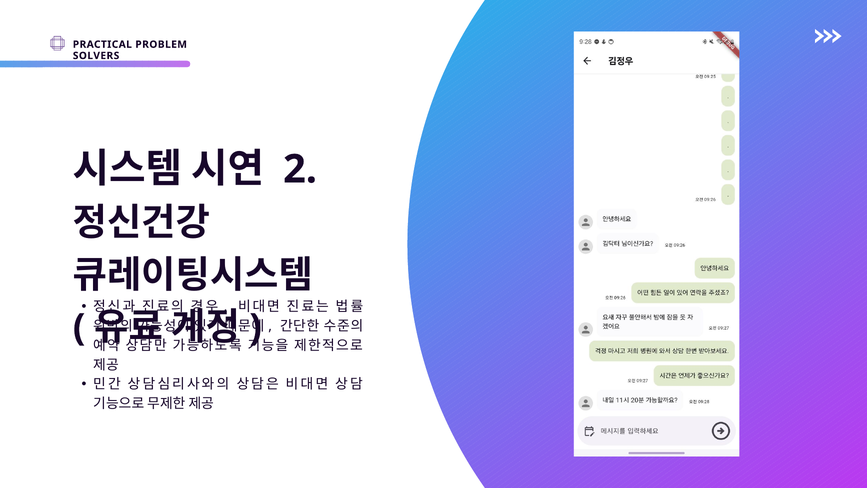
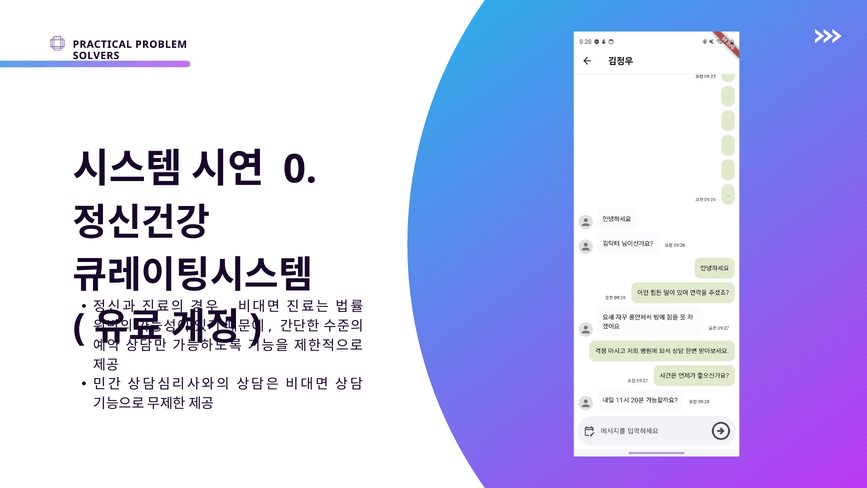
2: 2 -> 0 (300, 169)
